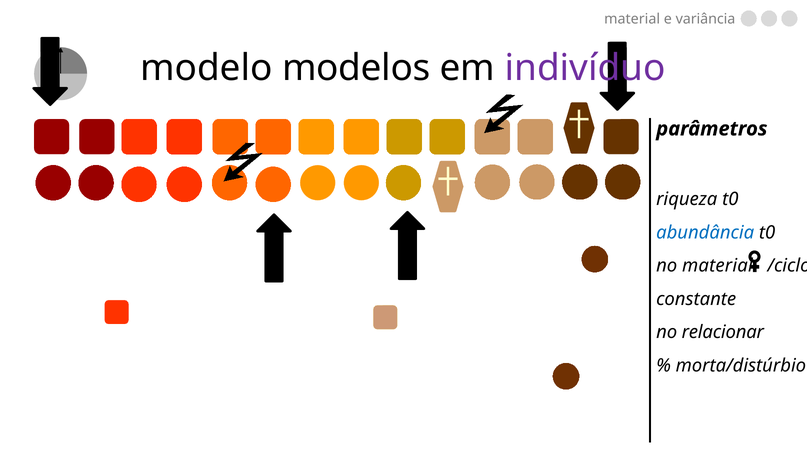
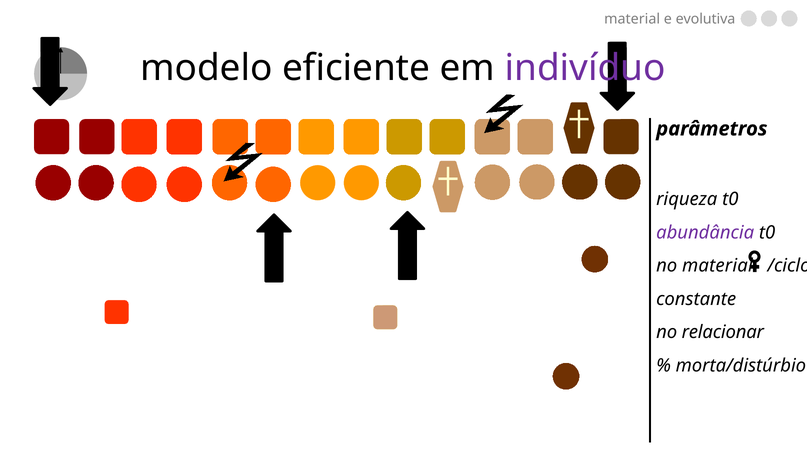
variância: variância -> evolutiva (706, 19)
modelos: modelos -> eficiente (356, 68)
abundância colour: blue -> purple (705, 233)
